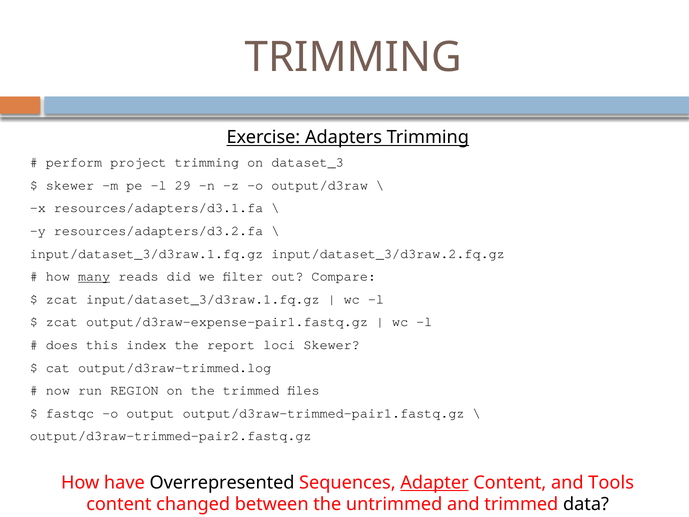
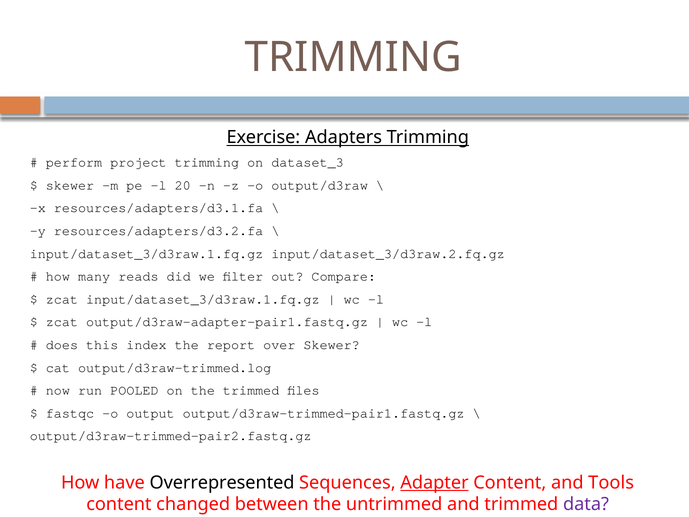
29: 29 -> 20 (183, 185)
many underline: present -> none (94, 276)
output/d3raw-expense-pair1.fastq.gz: output/d3raw-expense-pair1.fastq.gz -> output/d3raw-adapter-pair1.fastq.gz (227, 322)
loci: loci -> over (279, 345)
REGION: REGION -> POOLED (134, 390)
data colour: black -> purple (586, 504)
